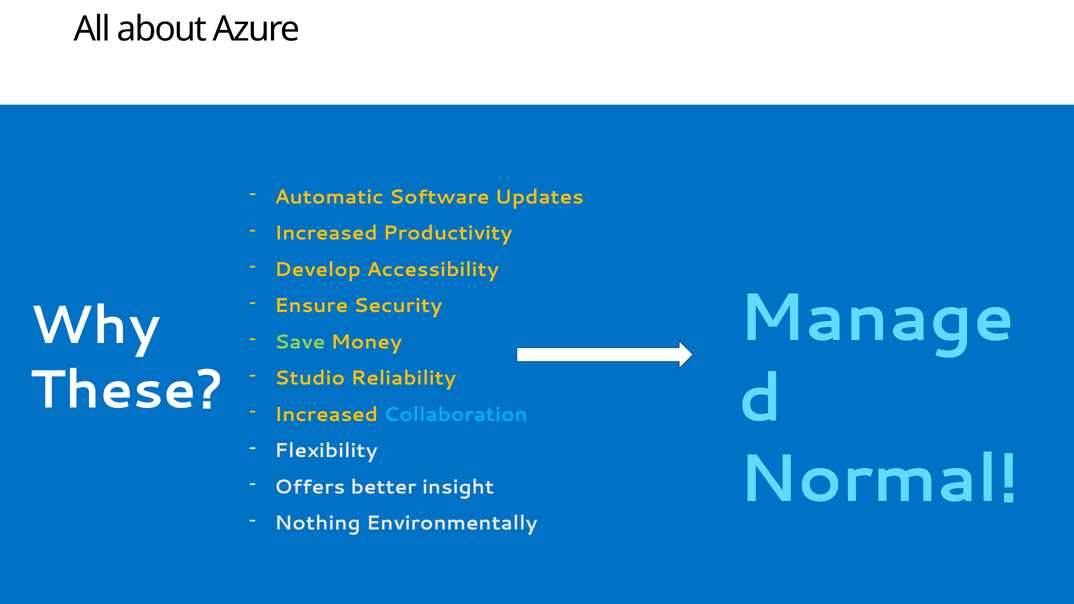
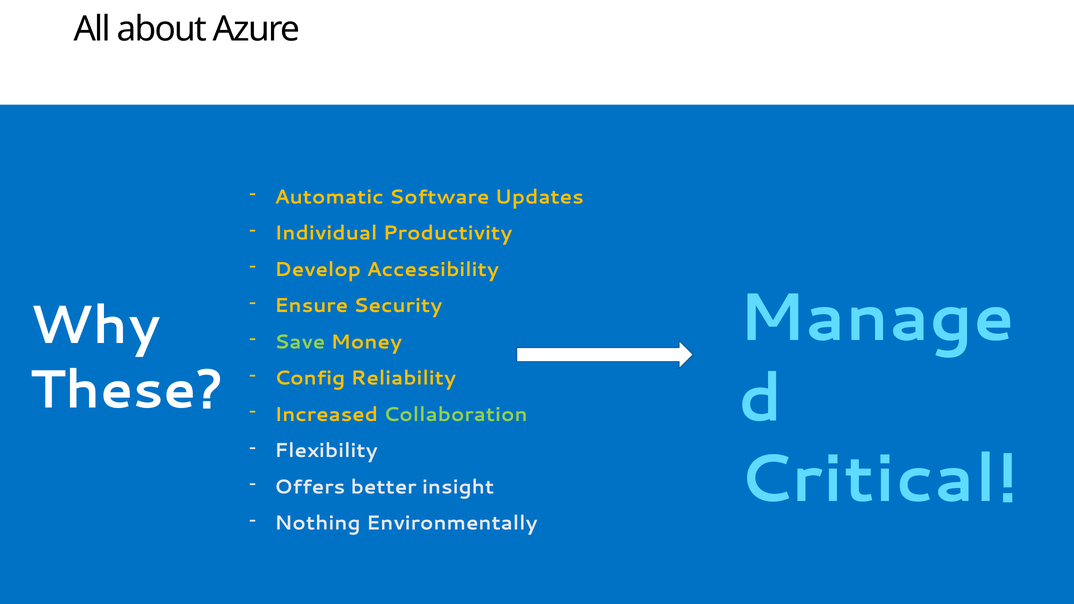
Increased: Increased -> Individual (326, 233)
Studio: Studio -> Config (310, 378)
Collaboration colour: light blue -> light green (456, 415)
Normal: Normal -> Critical (878, 479)
